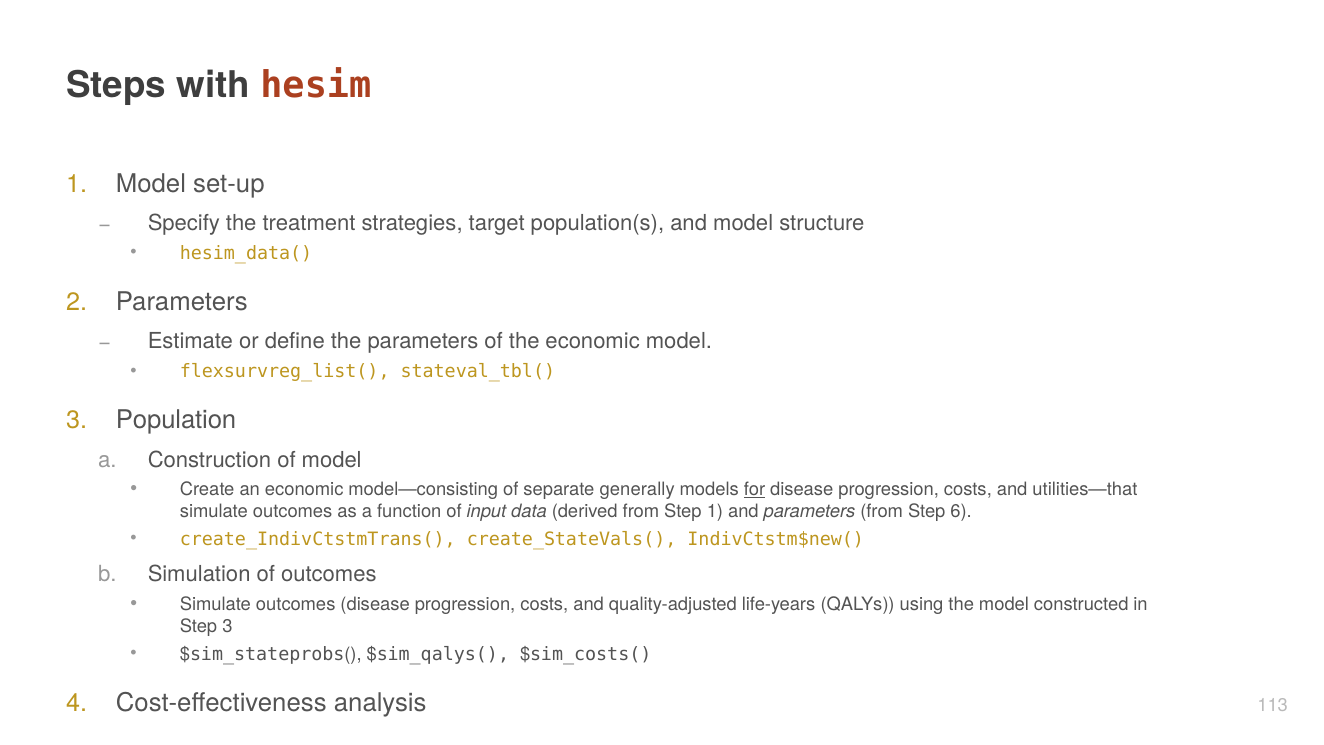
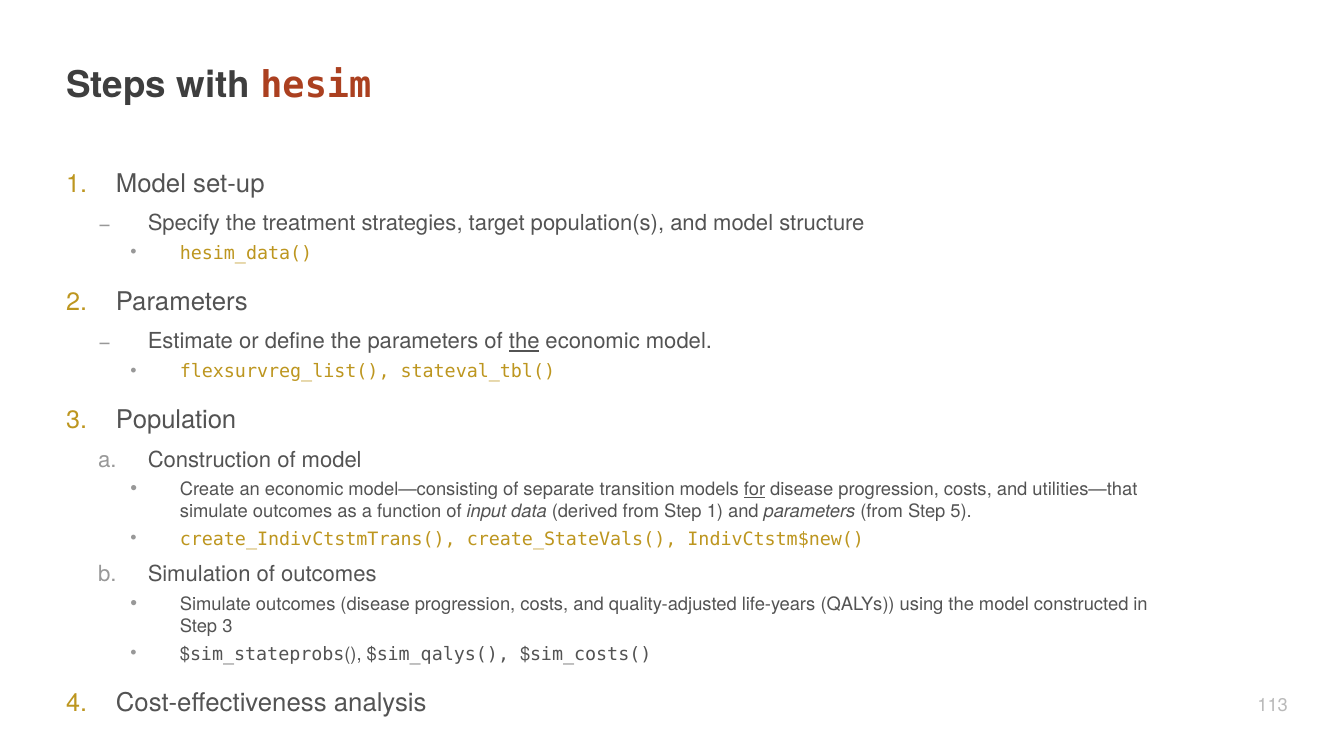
the underline: none -> present (524, 341)
generally: generally -> transition (637, 489)
6: 6 -> 5 (961, 511)
